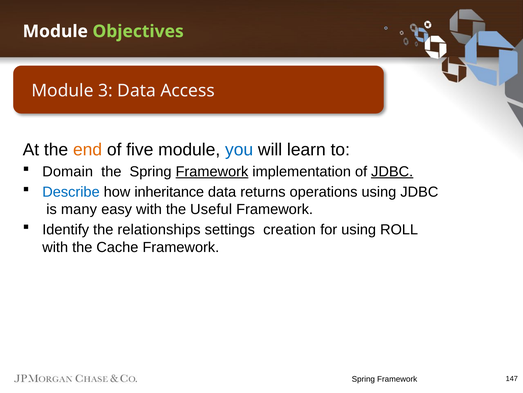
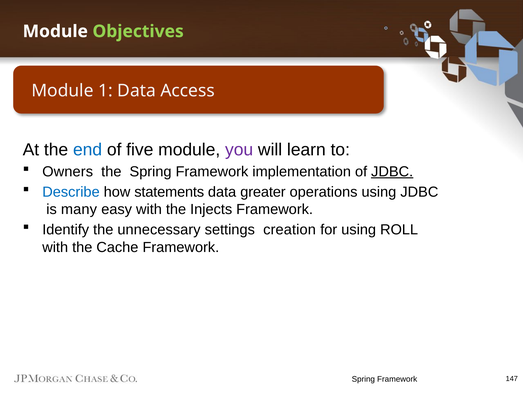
3: 3 -> 1 (105, 91)
end colour: orange -> blue (88, 149)
you colour: blue -> purple (239, 149)
Domain: Domain -> Owners (68, 171)
Framework underline: present -> none (212, 171)
inheritance: inheritance -> statements (169, 192)
returns: returns -> greater (263, 192)
Useful: Useful -> Injects (211, 209)
relationships: relationships -> unnecessary (159, 229)
